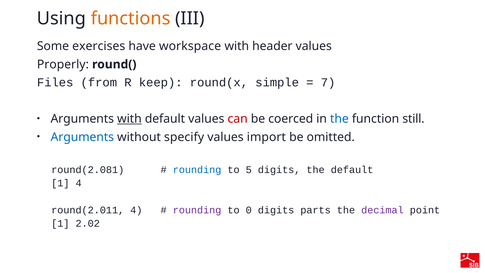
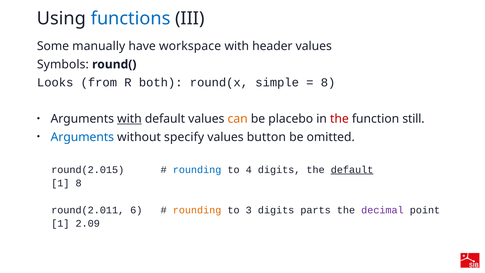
functions colour: orange -> blue (131, 18)
exercises: exercises -> manually (99, 46)
Properly: Properly -> Symbols (63, 64)
Files: Files -> Looks (55, 82)
keep: keep -> both (161, 82)
7: 7 -> 8 (328, 82)
can colour: red -> orange (238, 119)
coerced: coerced -> placebo (291, 119)
the colour: blue -> red (339, 119)
import: import -> button (266, 137)
round(2.081: round(2.081 -> round(2.015 (88, 170)
5: 5 -> 4 (249, 170)
default underline: none -> present (352, 170)
1 4: 4 -> 8 (79, 183)
round(2.011 4: 4 -> 6 (136, 210)
rounding colour: purple -> orange (197, 210)
0: 0 -> 3 (249, 210)
2.02: 2.02 -> 2.09 (88, 223)
